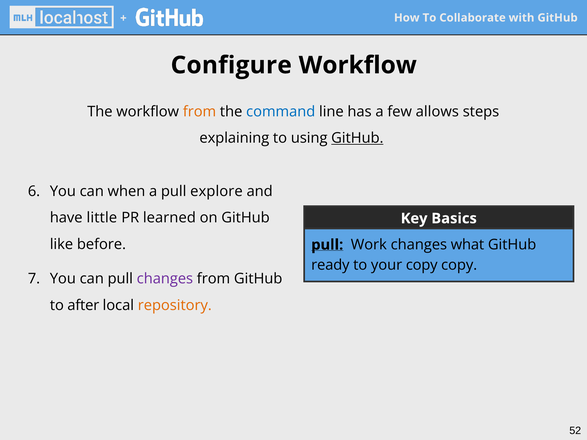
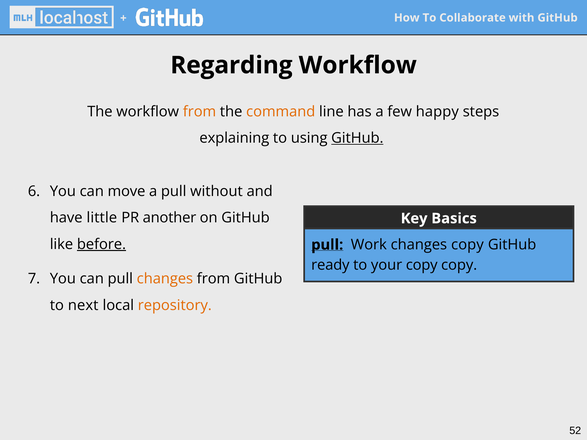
Configure: Configure -> Regarding (231, 65)
command colour: blue -> orange (281, 112)
allows: allows -> happy (437, 112)
when: when -> move (126, 192)
explore: explore -> without (216, 192)
learned: learned -> another (169, 218)
changes what: what -> copy (467, 245)
before underline: none -> present (101, 244)
changes colour: purple -> orange (165, 279)
after: after -> next (83, 305)
